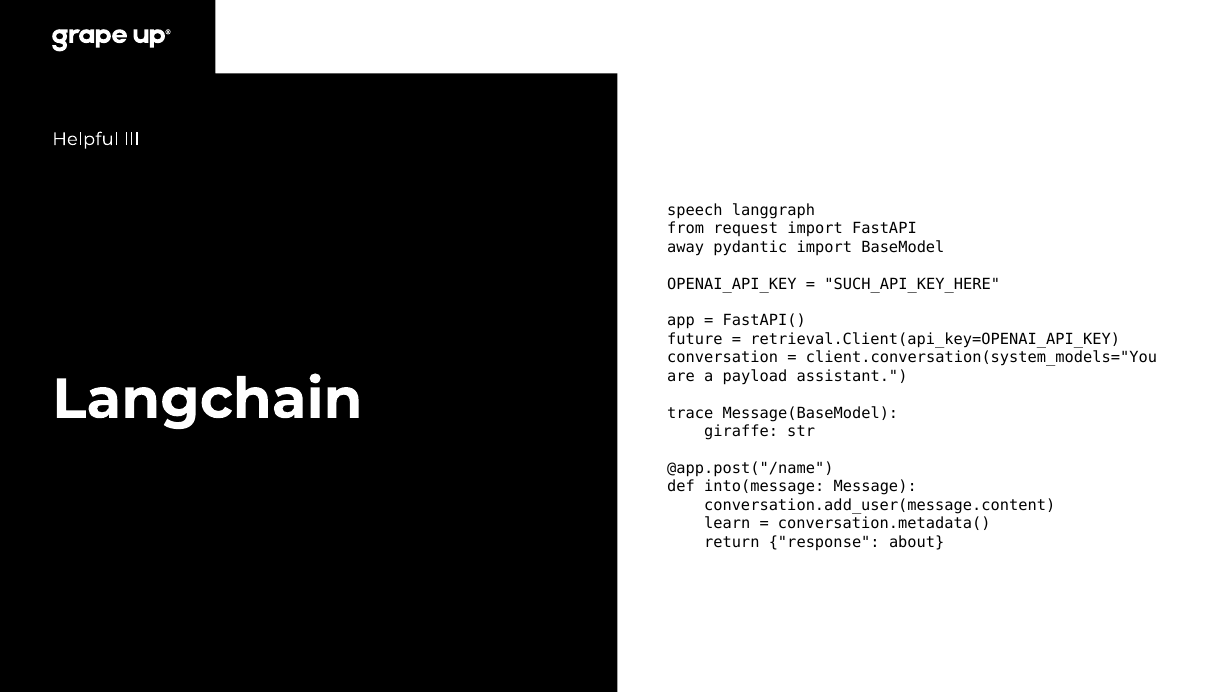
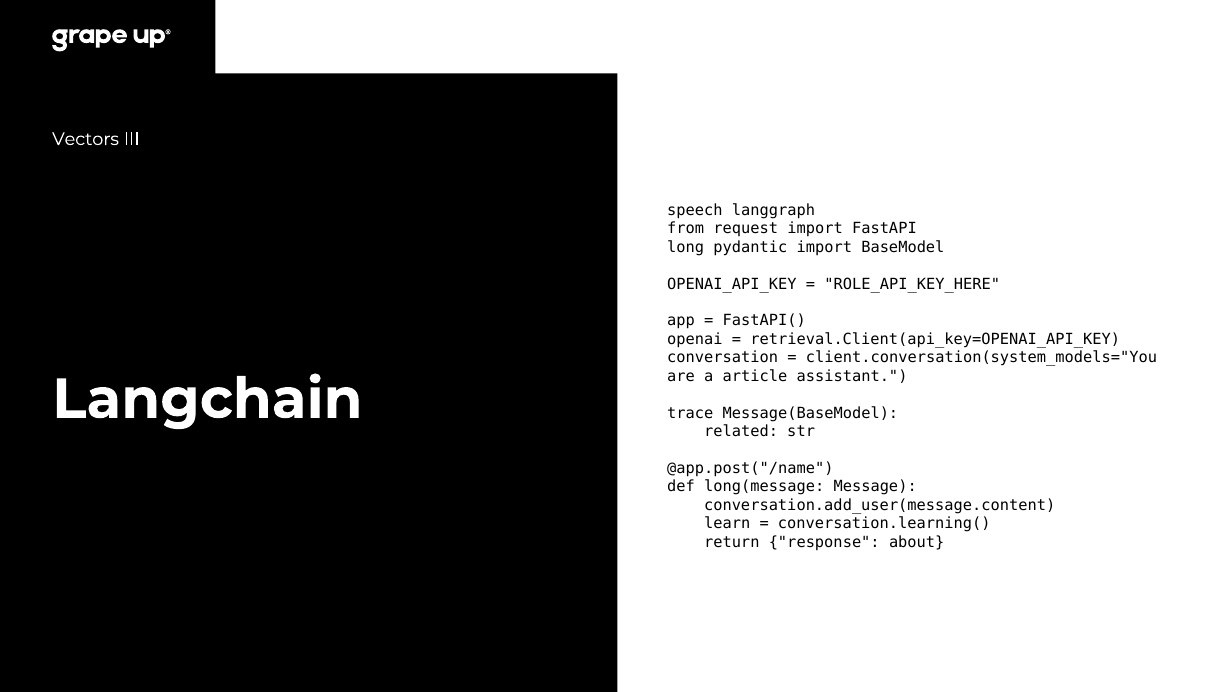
Helpful: Helpful -> Vectors (86, 139)
away: away -> long (686, 247)
SUCH_API_KEY_HERE: SUCH_API_KEY_HERE -> ROLE_API_KEY_HERE (912, 284)
future: future -> openai (695, 339)
payload: payload -> article (755, 376)
giraffe: giraffe -> related (741, 431)
into(message: into(message -> long(message (764, 487)
conversation.metadata(: conversation.metadata( -> conversation.learning( (884, 524)
